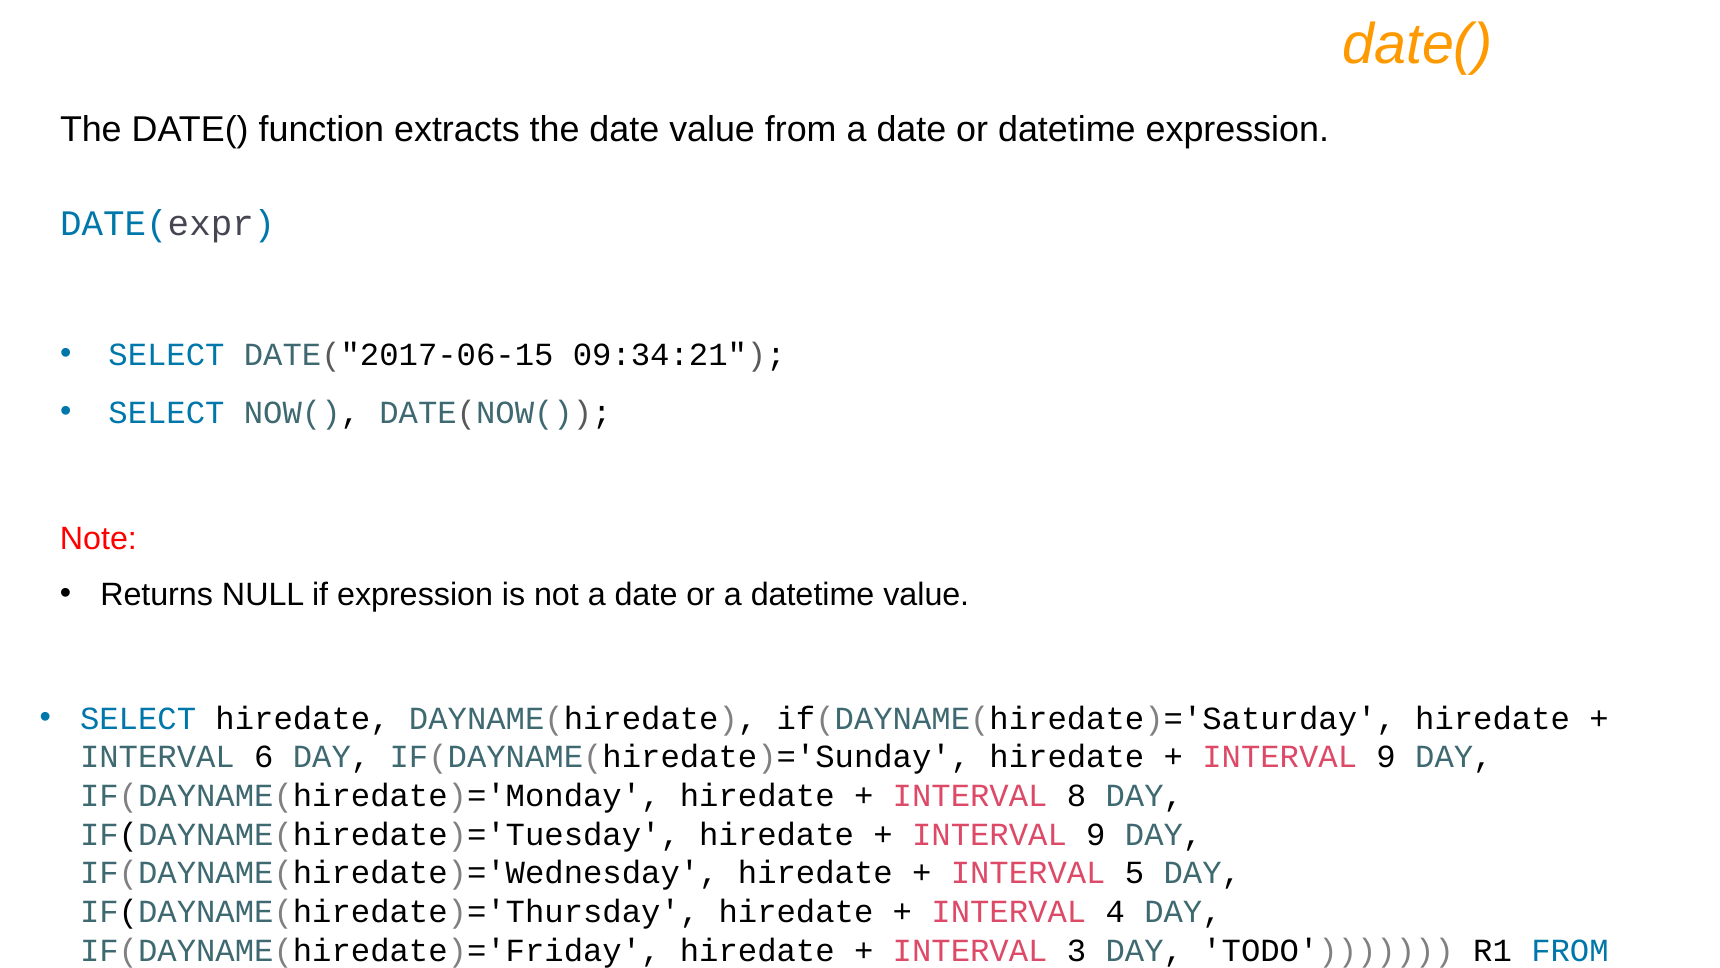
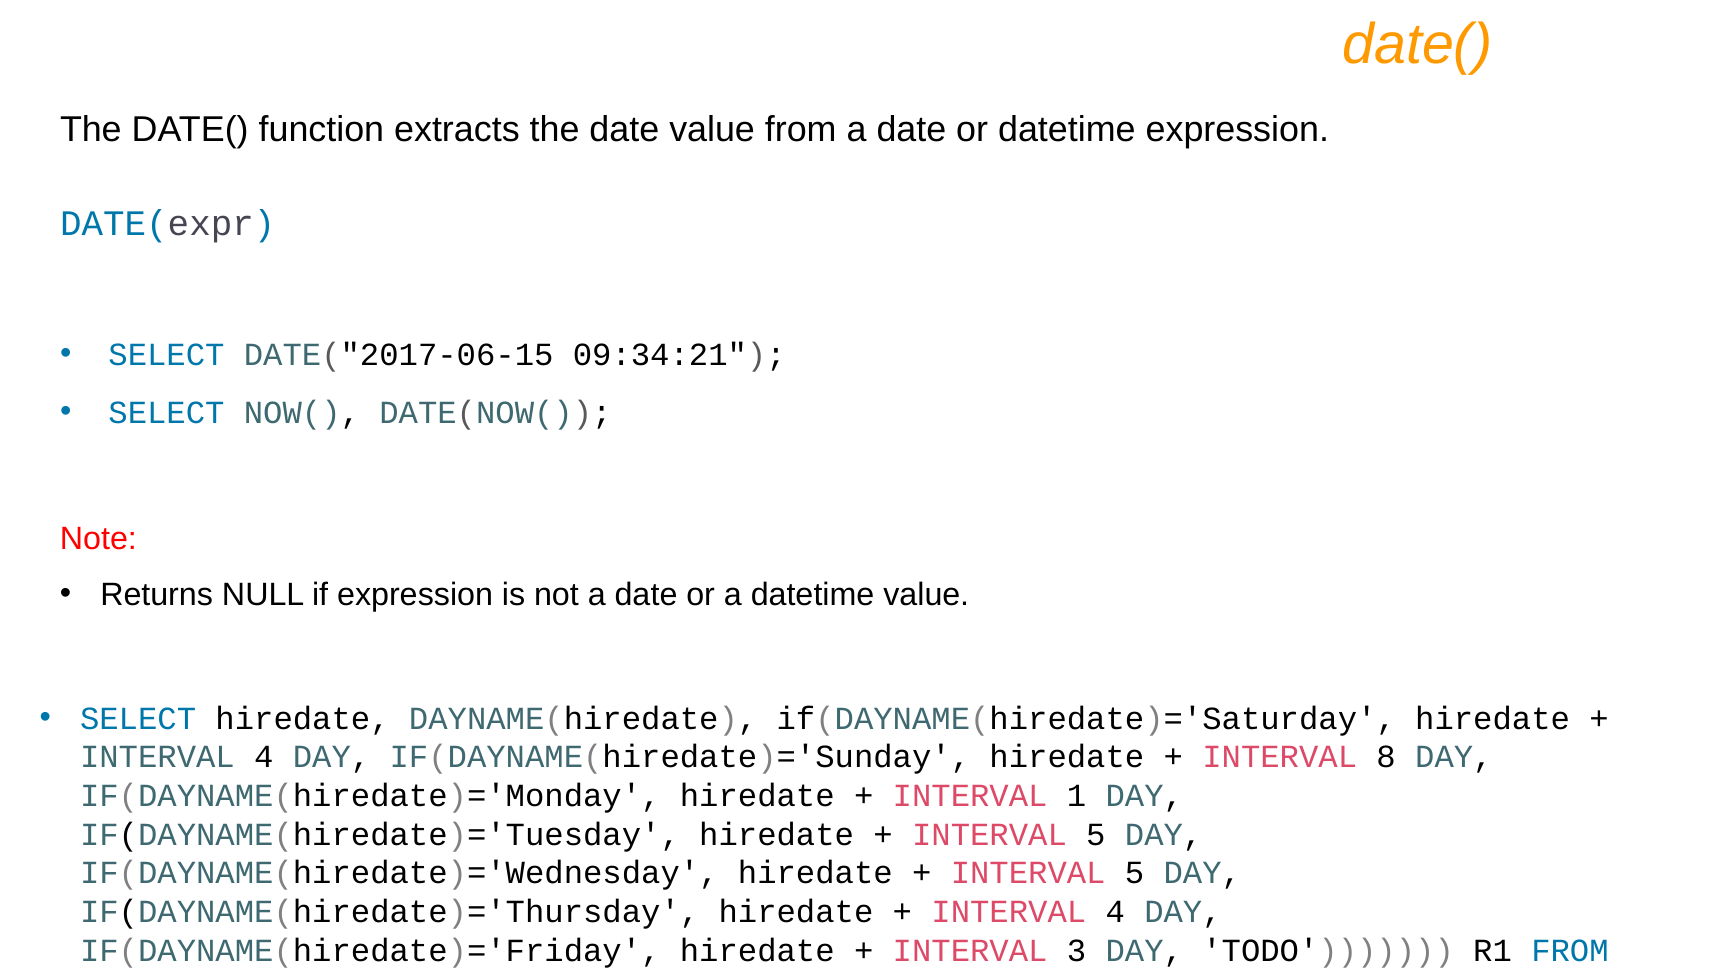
6: 6 -> 4 (264, 757)
9: 9 -> 8 (1386, 757)
8: 8 -> 1 (1077, 795)
9: 9 -> 5 (1096, 834)
